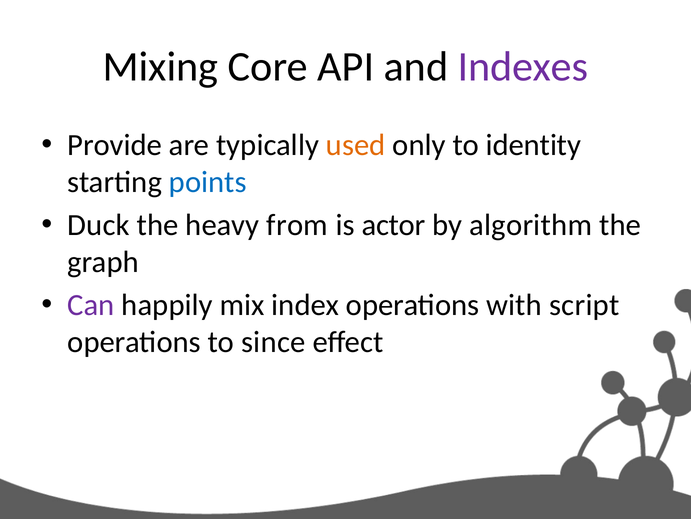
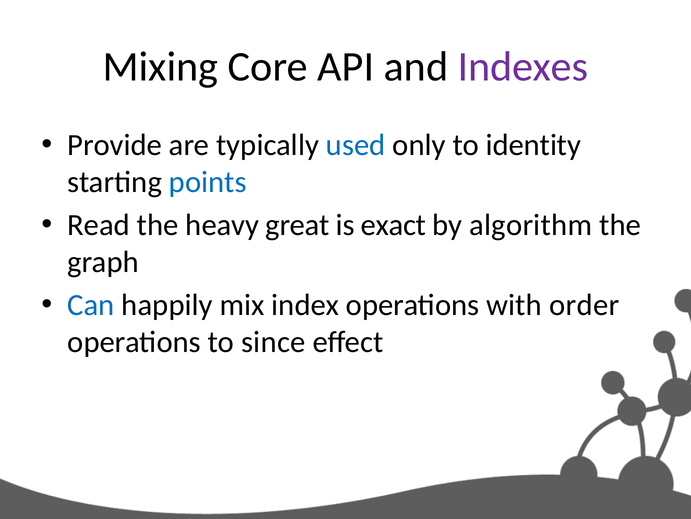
used colour: orange -> blue (356, 145)
Duck: Duck -> Read (99, 225)
from: from -> great (297, 225)
actor: actor -> exact (394, 225)
Can colour: purple -> blue (91, 305)
script: script -> order (584, 305)
